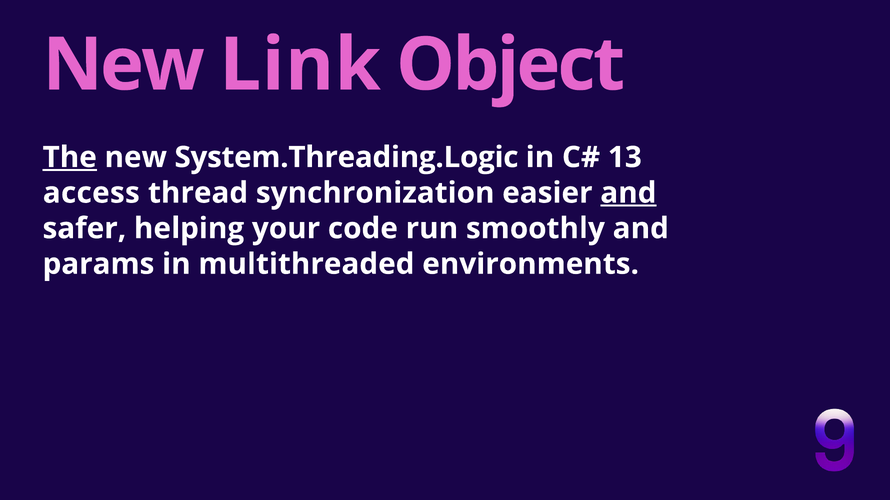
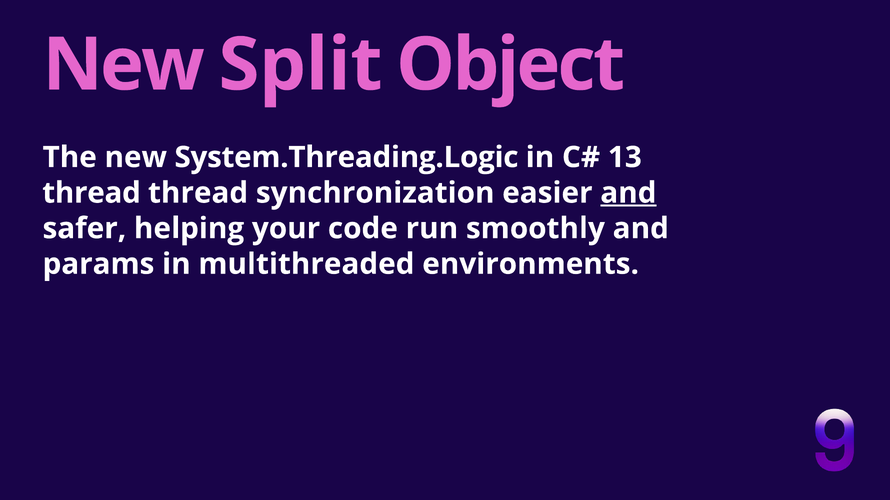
Link: Link -> Split (301, 65)
The underline: present -> none (70, 158)
access: access -> thread (92, 193)
